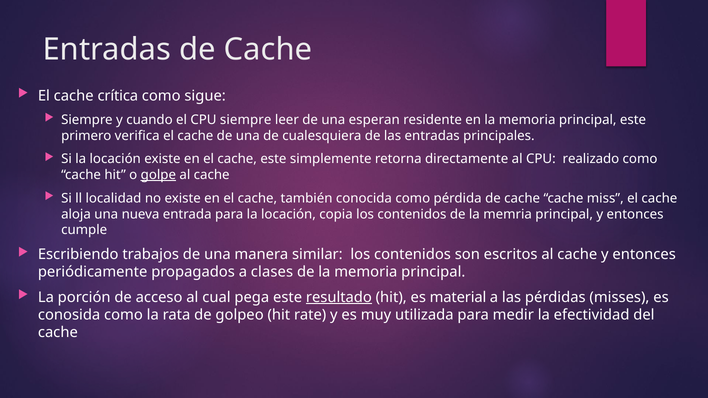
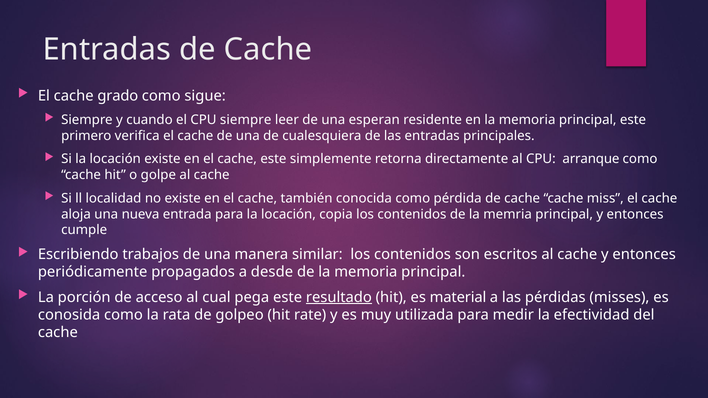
crítica: crítica -> grado (118, 96)
realizado: realizado -> arranque (591, 159)
golpe underline: present -> none (158, 175)
clases: clases -> desde (272, 272)
